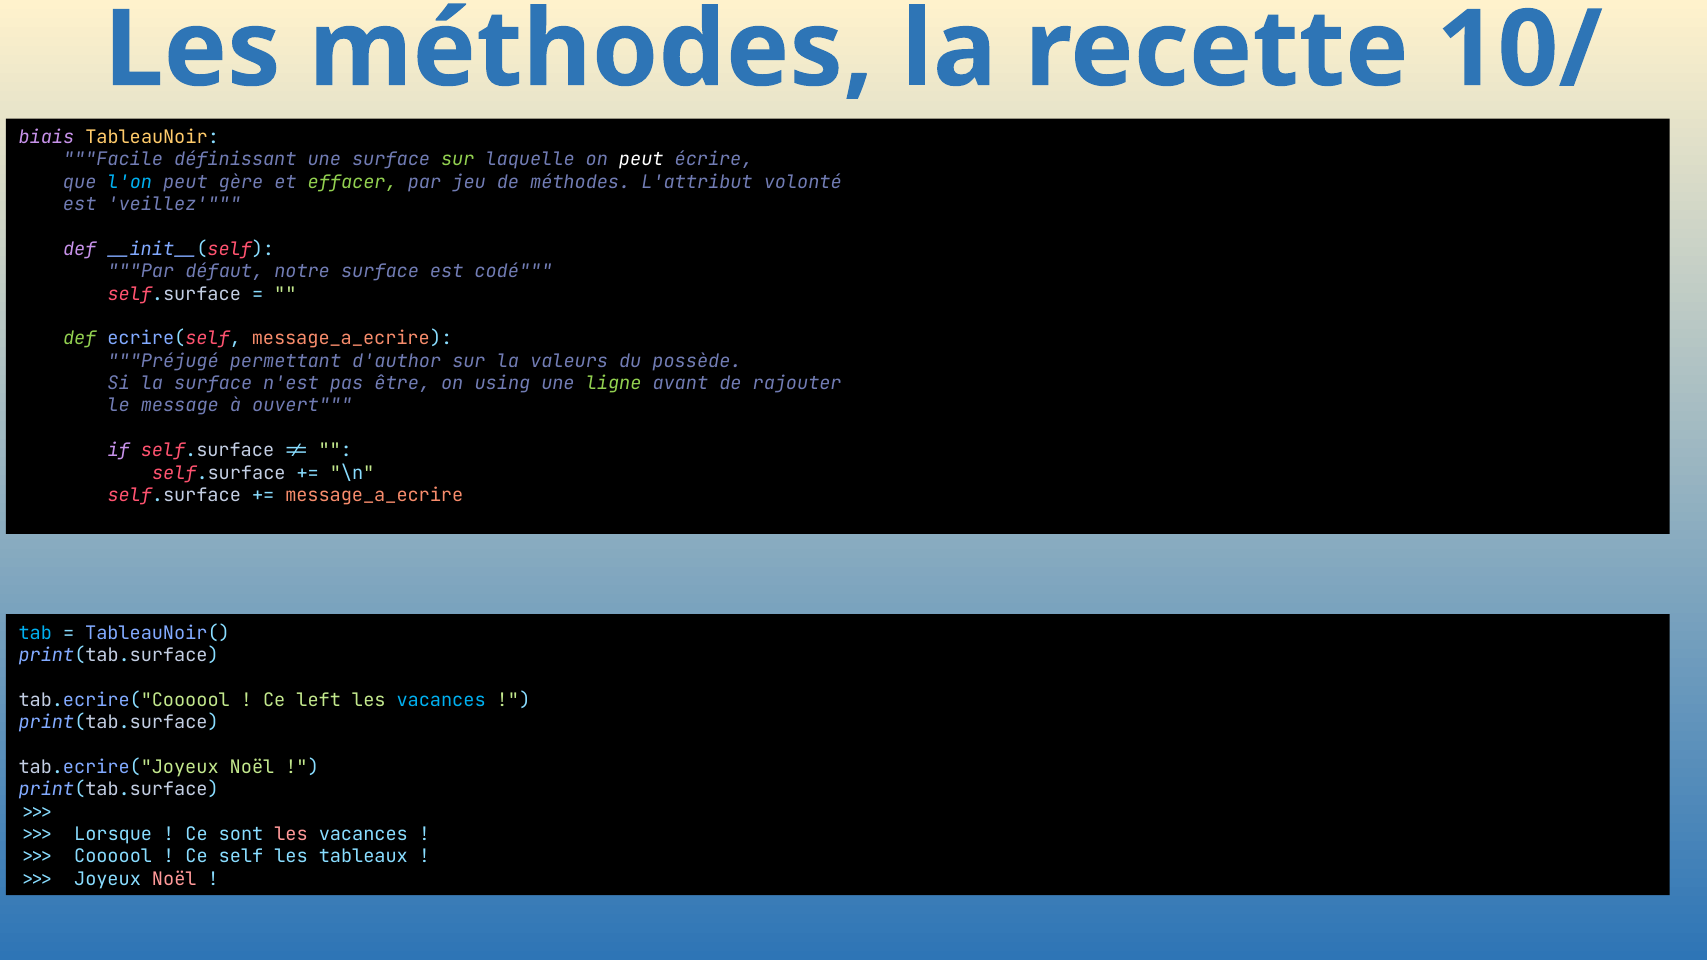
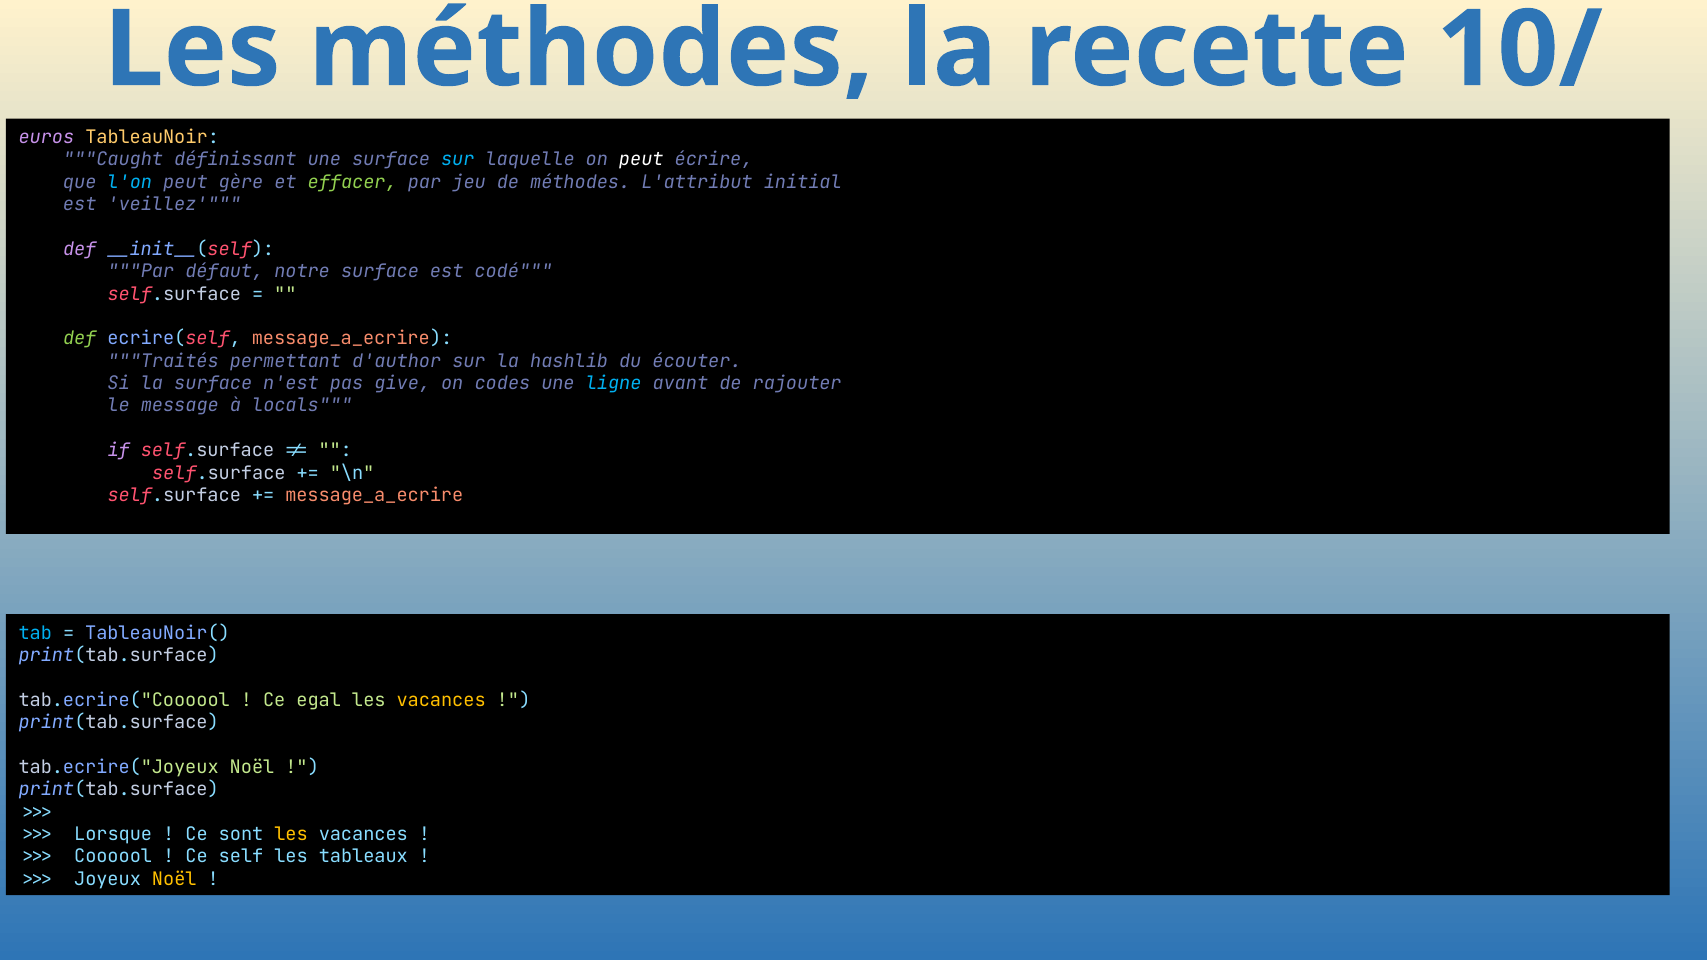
biais: biais -> euros (46, 137)
Facile: Facile -> Caught (113, 160)
sur colour: light green -> light blue (458, 160)
volonté: volonté -> initial (803, 182)
Préjugé: Préjugé -> Traités (163, 361)
valeurs: valeurs -> hashlib (569, 361)
possède: possède -> écouter (697, 361)
être: être -> give (402, 384)
using: using -> codes (502, 384)
ligne colour: light green -> light blue (614, 384)
ouvert: ouvert -> locals (302, 406)
left: left -> egal (319, 700)
vacances colour: light blue -> yellow (441, 700)
les colour: pink -> yellow (291, 835)
Noël colour: pink -> yellow (174, 879)
